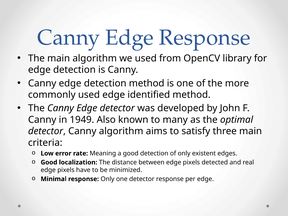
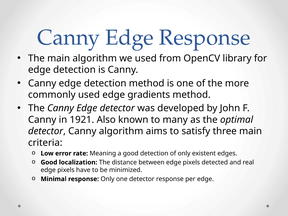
identified: identified -> gradients (149, 95)
1949: 1949 -> 1921 (82, 120)
